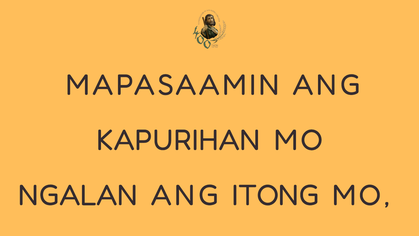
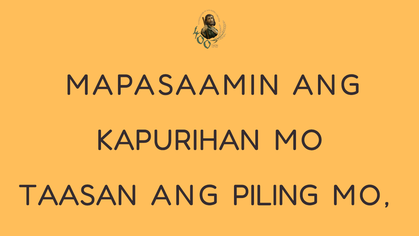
NGALAN: NGALAN -> TAASAN (78, 195)
ITONG: ITONG -> PILING (276, 195)
